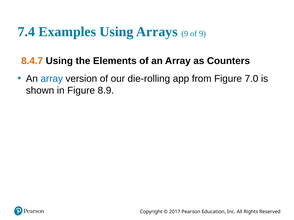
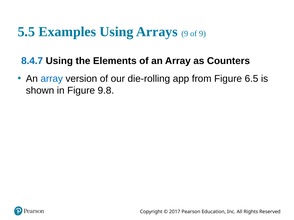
7.4: 7.4 -> 5.5 (26, 32)
8.4.7 colour: orange -> blue (32, 61)
7.0: 7.0 -> 6.5 (251, 79)
8.9: 8.9 -> 9.8 (106, 91)
